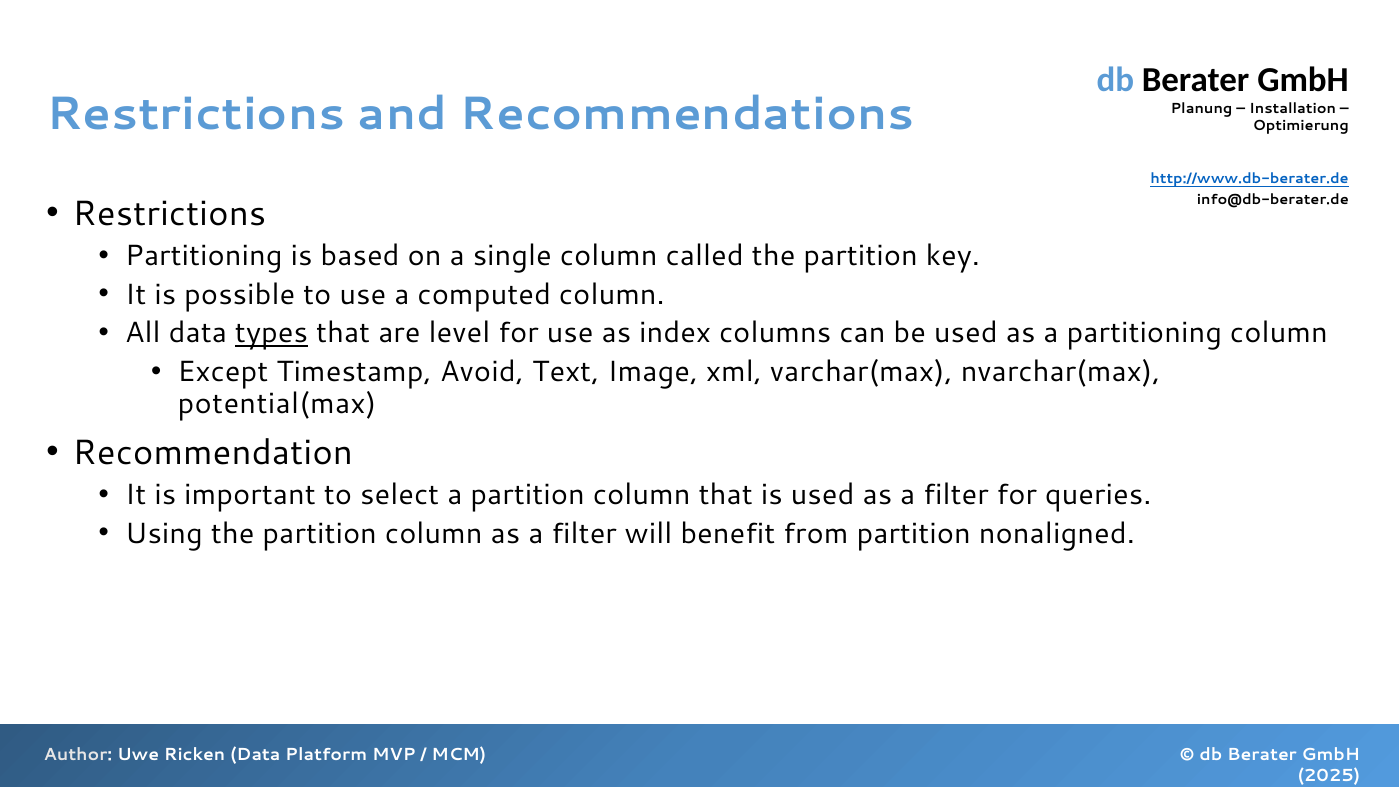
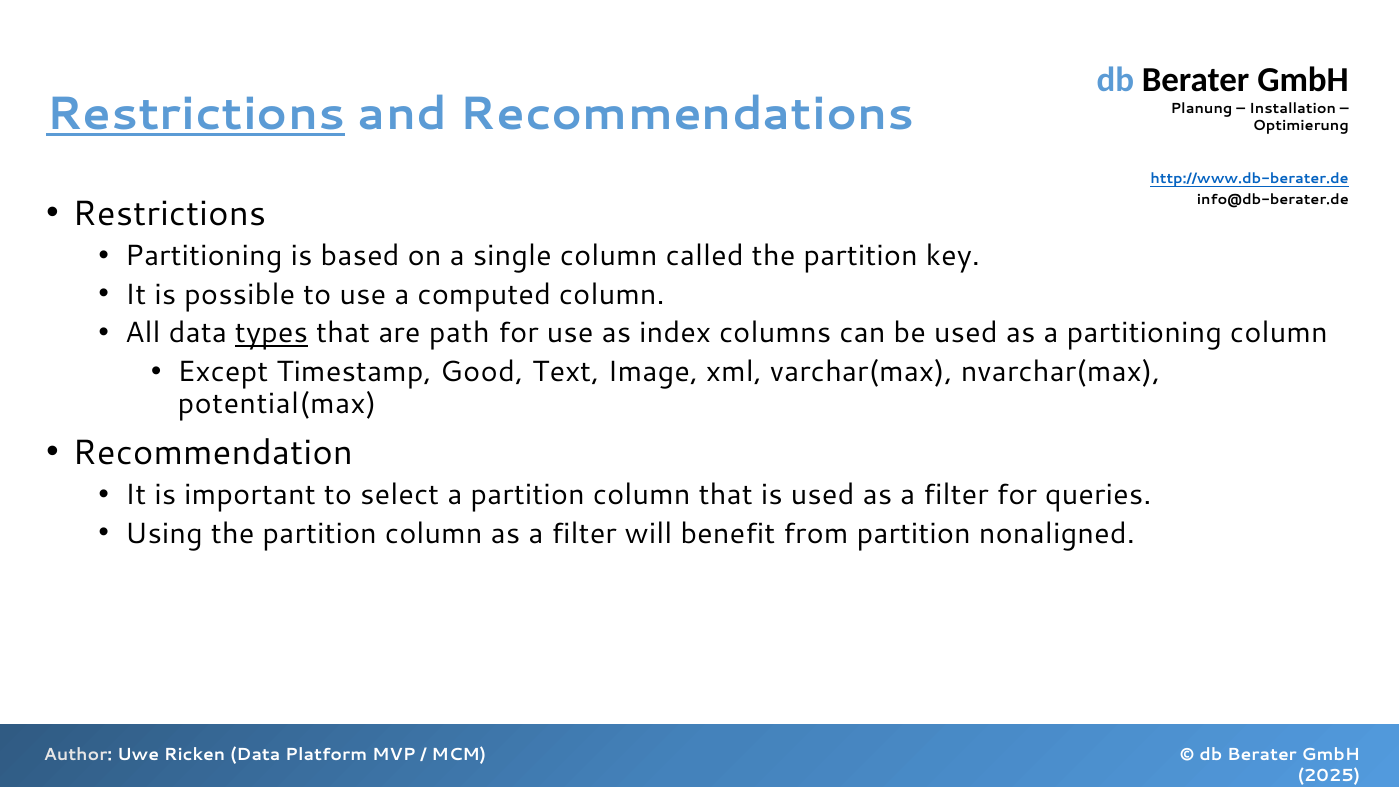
Restrictions underline: none -> present (196, 114)
level: level -> path (459, 333)
Avoid: Avoid -> Good (482, 372)
